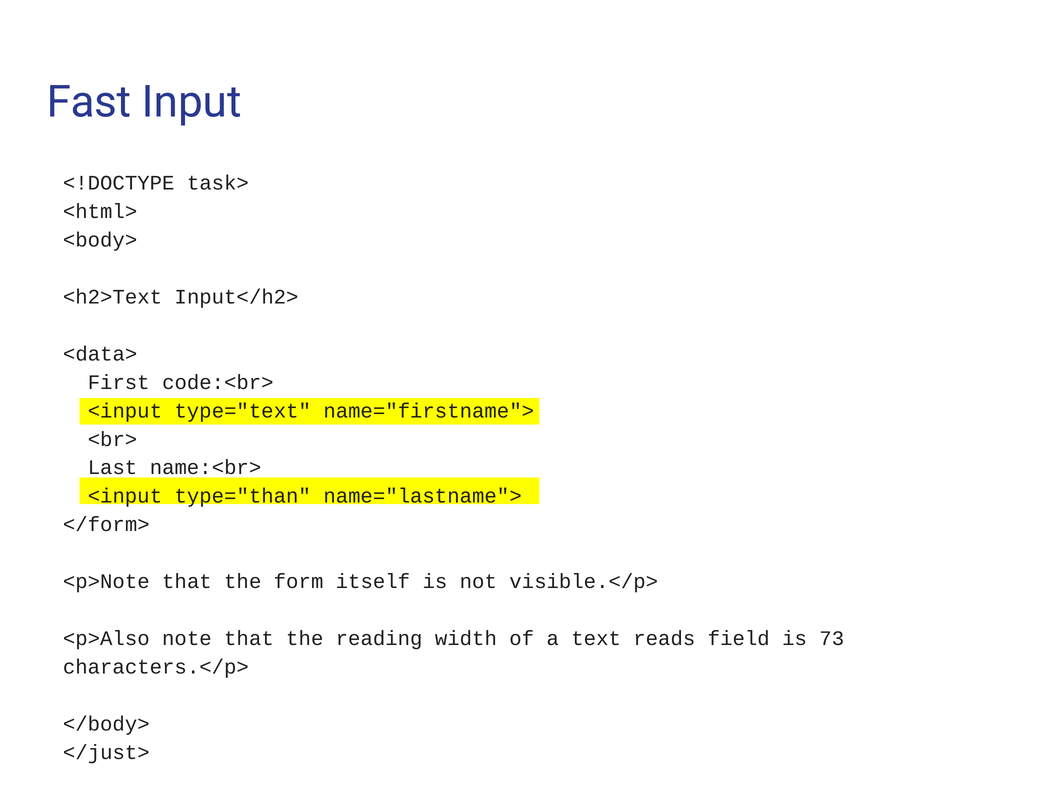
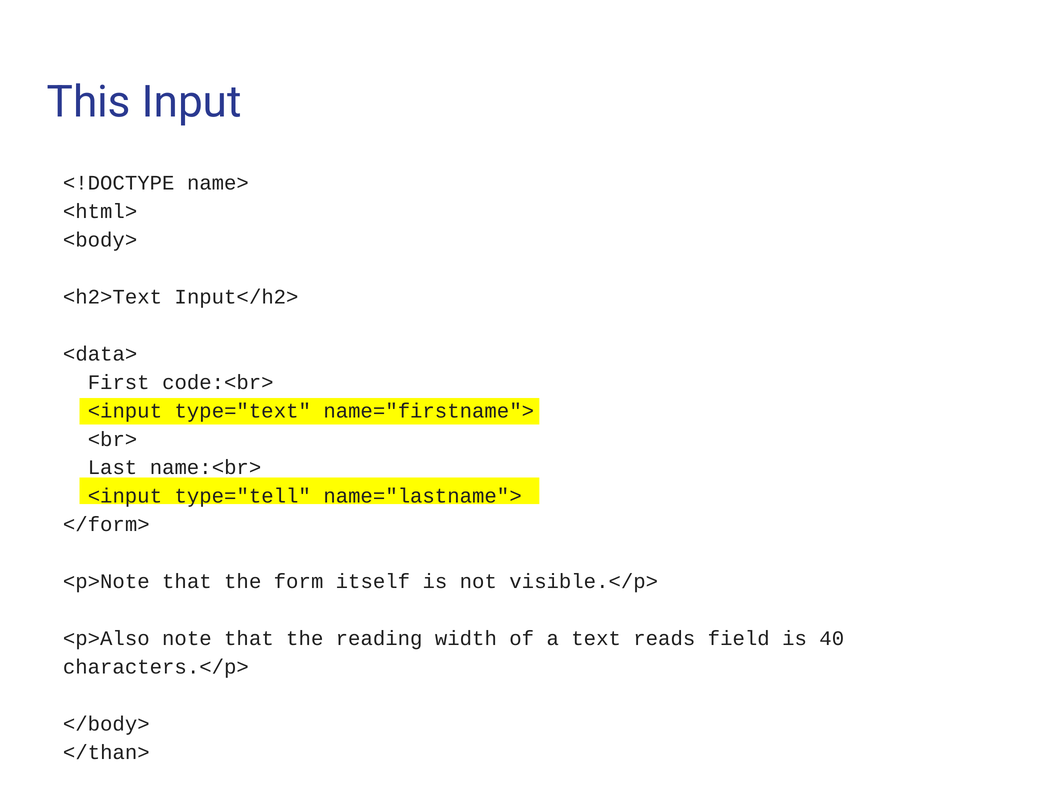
Fast: Fast -> This (89, 102)
task>: task> -> name> (218, 183)
type="than: type="than -> type="tell (243, 496)
73: 73 -> 40 (832, 638)
</just>: </just> -> </than> (106, 752)
